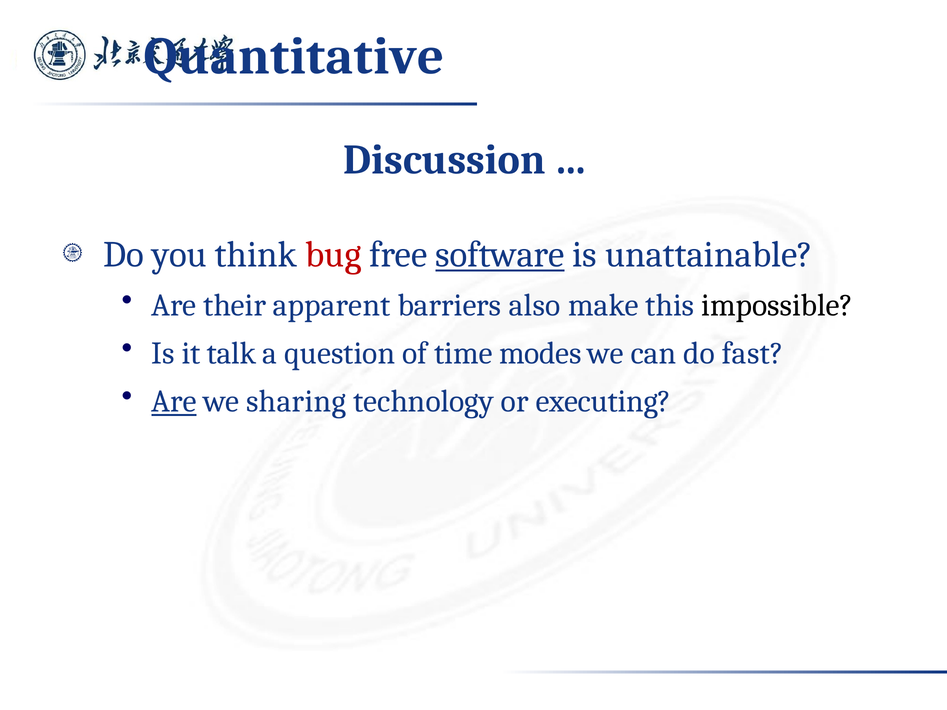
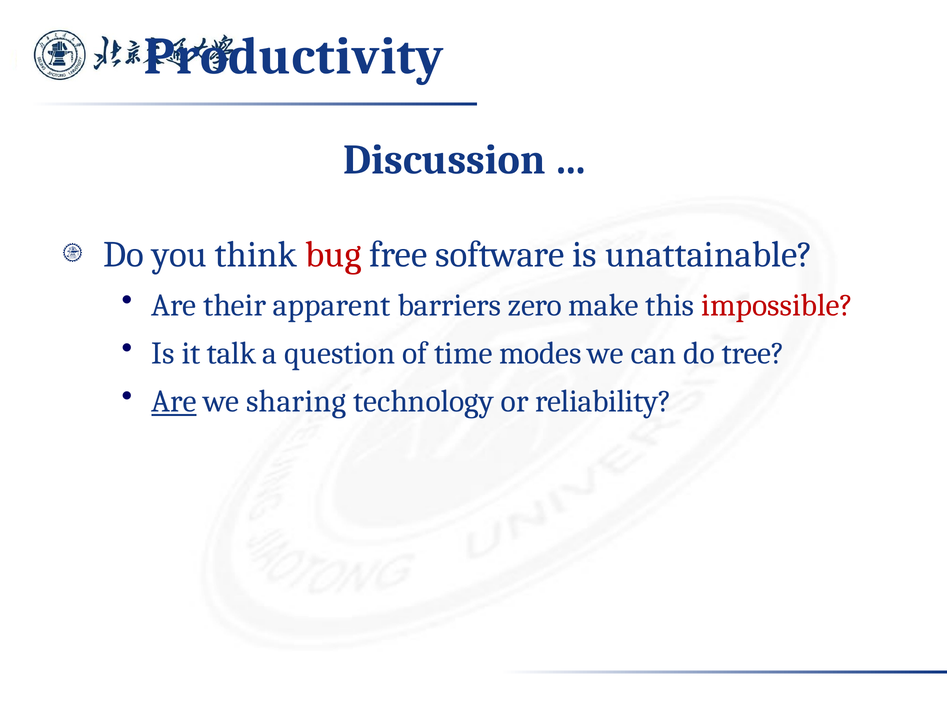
Quantitative: Quantitative -> Productivity (294, 57)
software underline: present -> none (500, 255)
also: also -> zero (535, 306)
impossible colour: black -> red (777, 306)
fast: fast -> tree (753, 353)
executing: executing -> reliability (603, 401)
